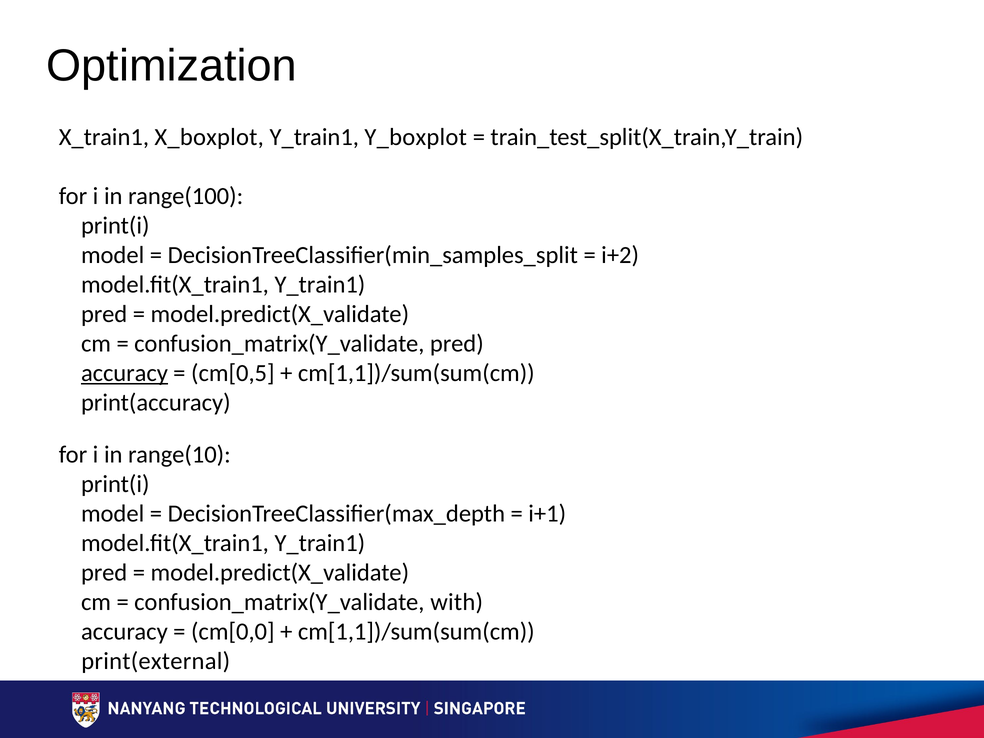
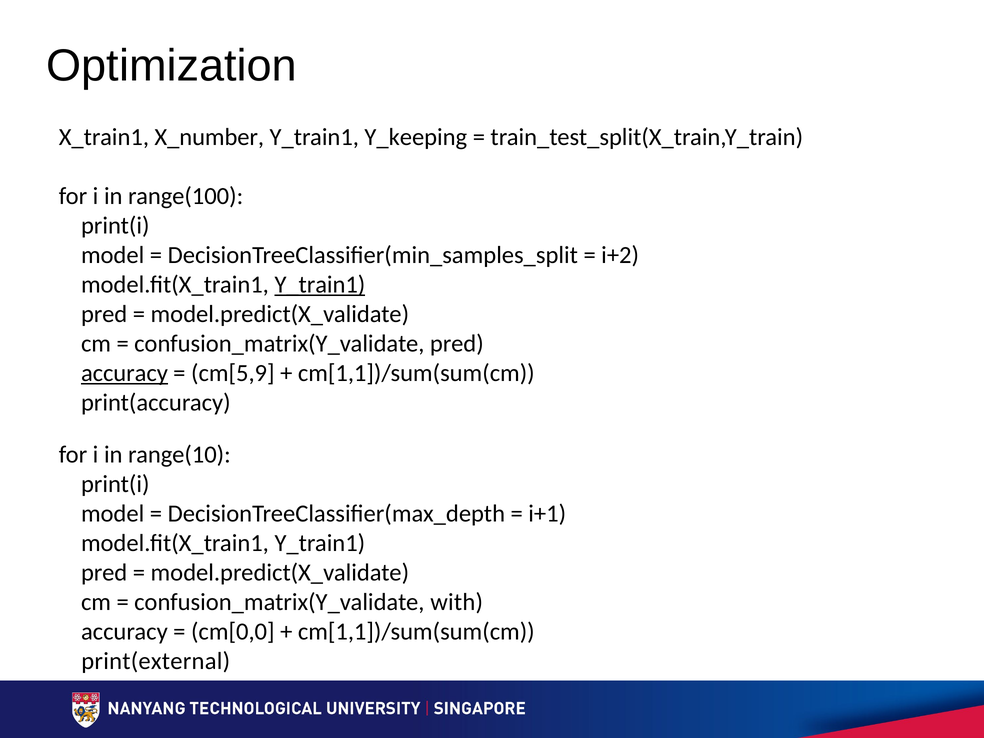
X_boxplot: X_boxplot -> X_number (209, 137)
Y_boxplot: Y_boxplot -> Y_keeping (416, 137)
Y_train1 underline: none -> present (320, 284)
cm[0,5: cm[0,5 -> cm[5,9 (233, 373)
